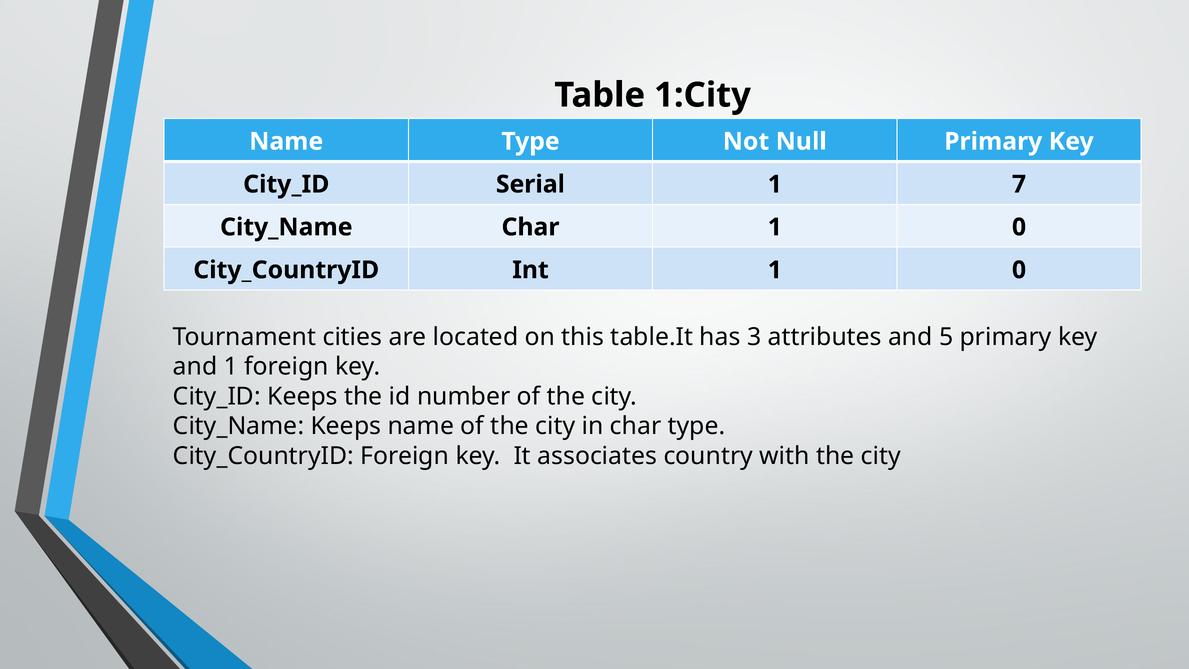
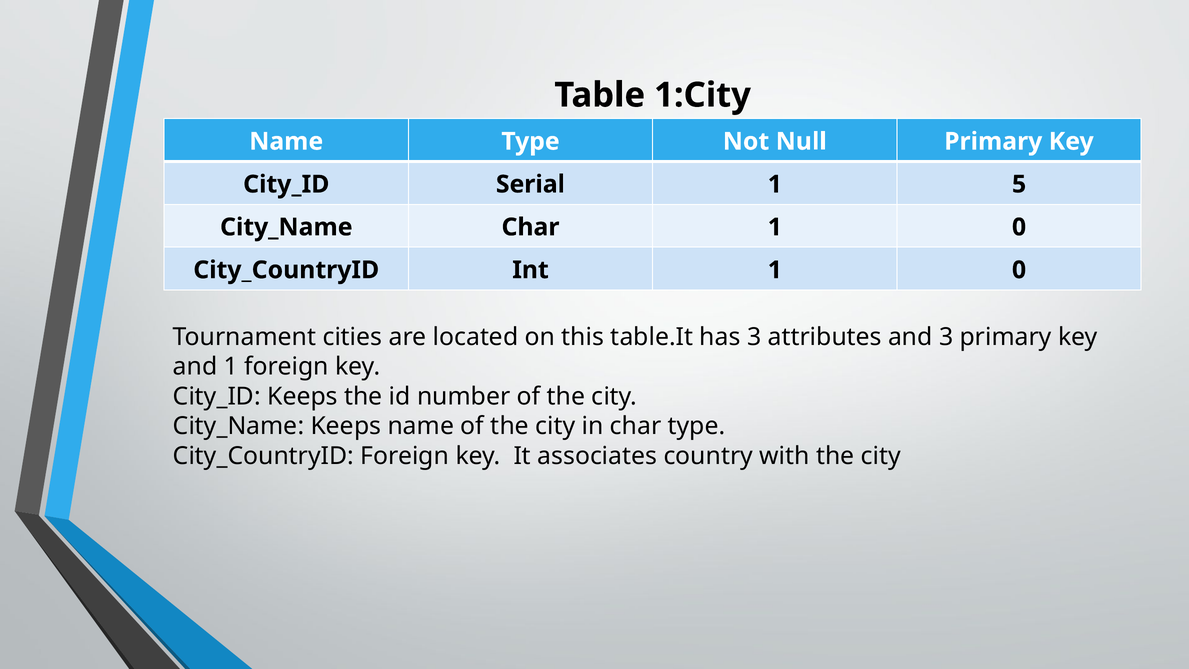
7: 7 -> 5 (1019, 184)
and 5: 5 -> 3 (946, 337)
